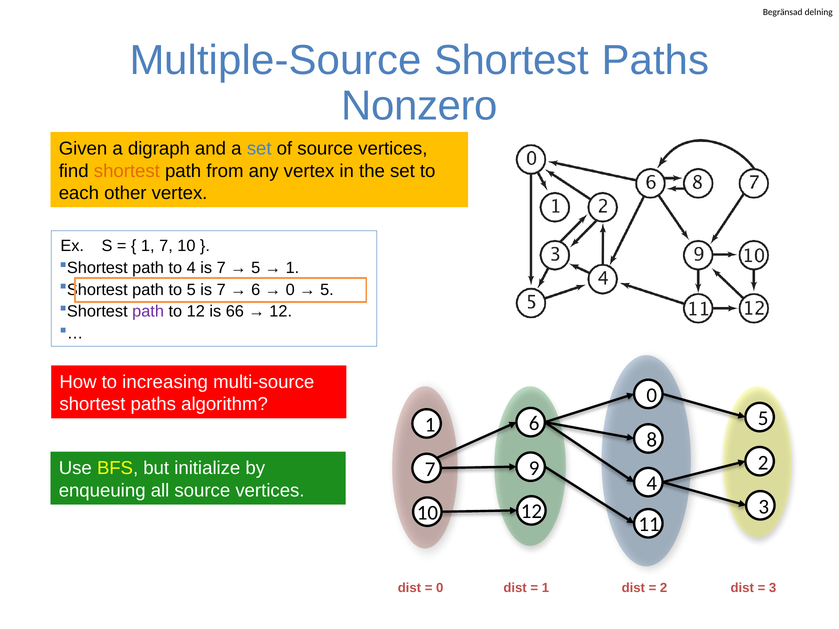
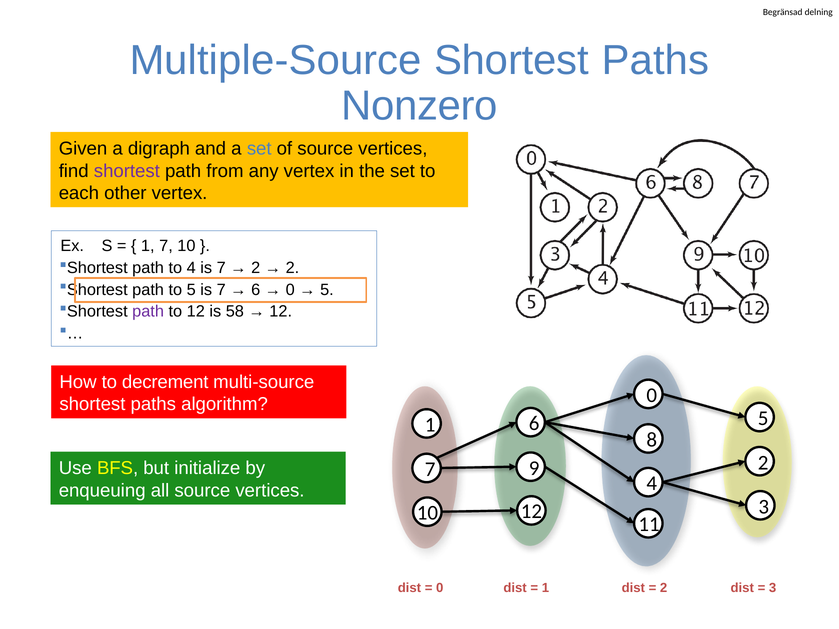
shortest colour: orange -> purple (127, 171)
5: 5 -> 2 (256, 268)
1: 1 -> 2 (292, 268)
66: 66 -> 58 (235, 312)
increasing: increasing -> decrement (165, 382)
